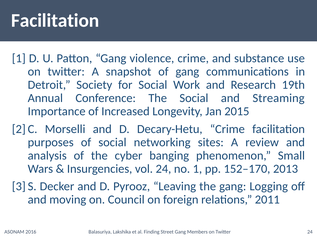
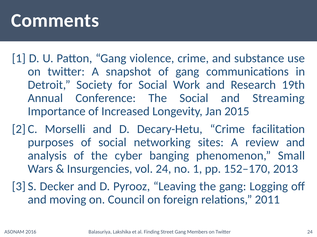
Facilitation: Facilitation -> Comments (55, 21)
